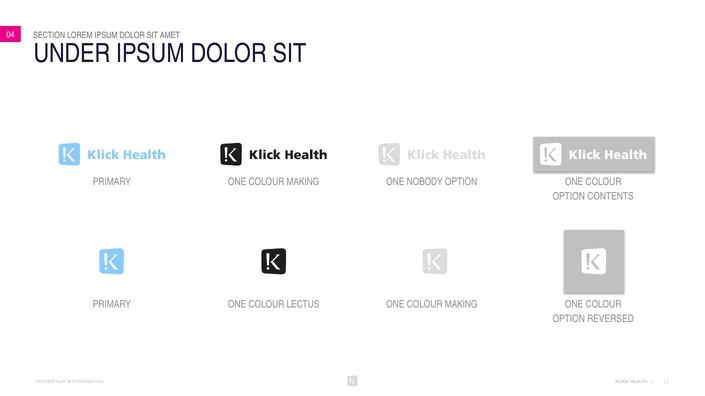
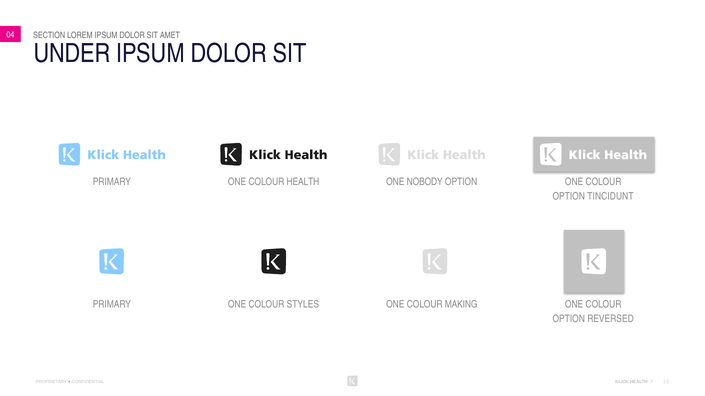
MAKING: MAKING -> HEALTH (303, 182)
CONTENTS: CONTENTS -> TINCIDUNT (610, 197)
LECTUS: LECTUS -> STYLES (303, 305)
